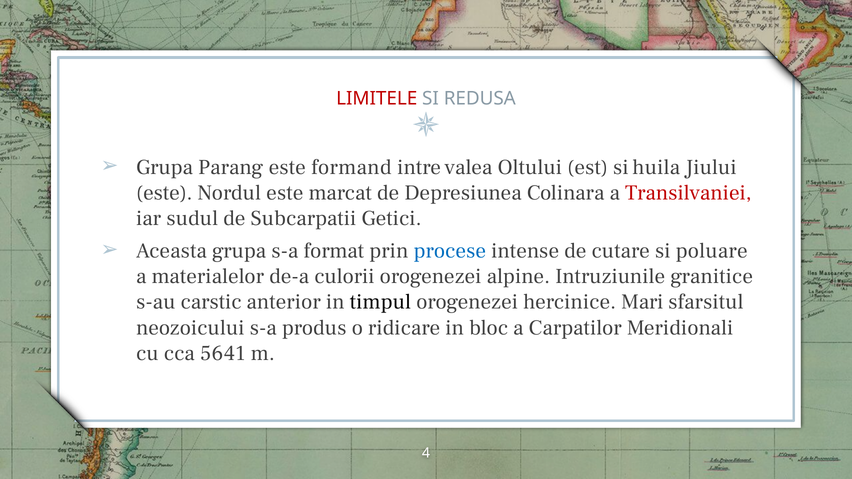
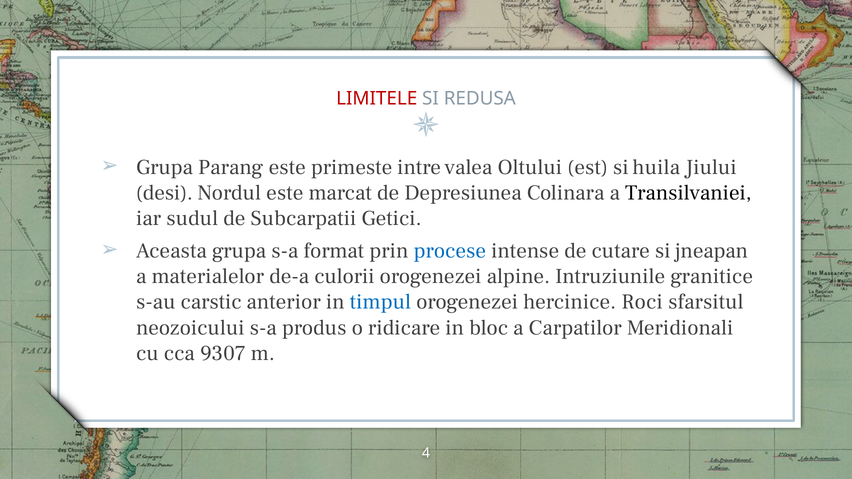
formand: formand -> primeste (352, 167)
este: este -> desi (164, 193)
Transilvaniei colour: red -> black (688, 193)
poluare: poluare -> jneapan (712, 251)
timpul colour: black -> blue (380, 302)
Mari: Mari -> Roci (642, 302)
5641: 5641 -> 9307 (223, 353)
